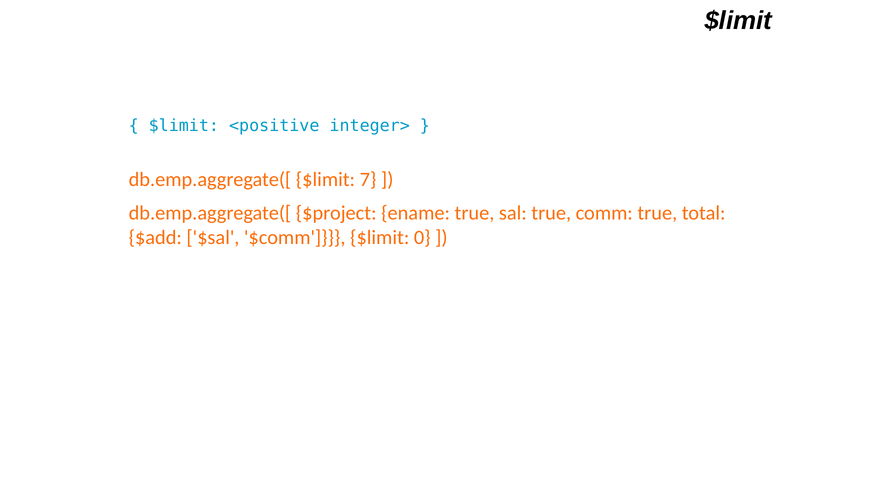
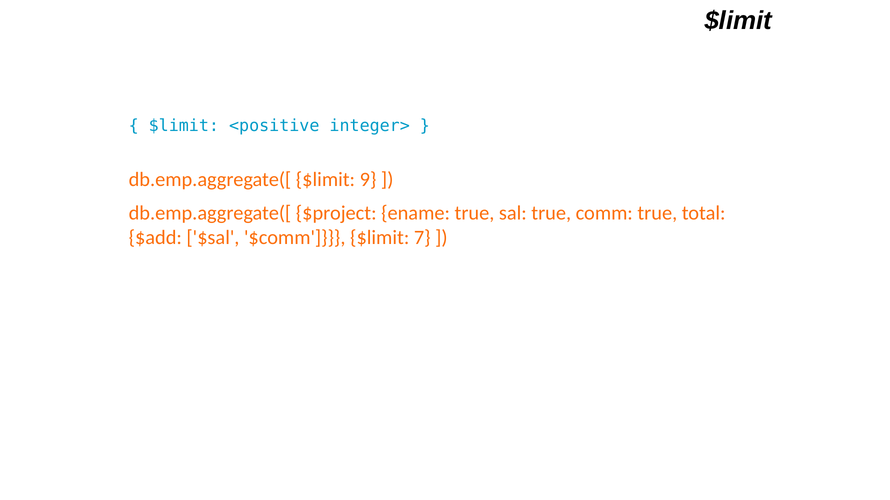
7: 7 -> 9 (368, 180)
0: 0 -> 7 (422, 238)
